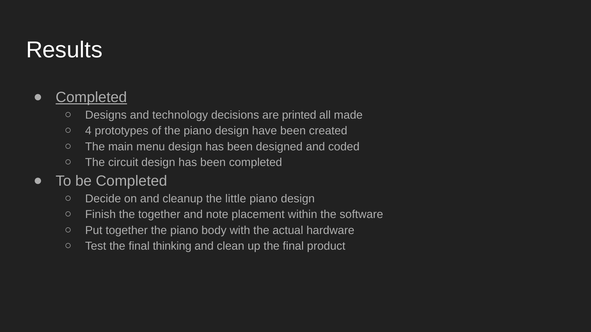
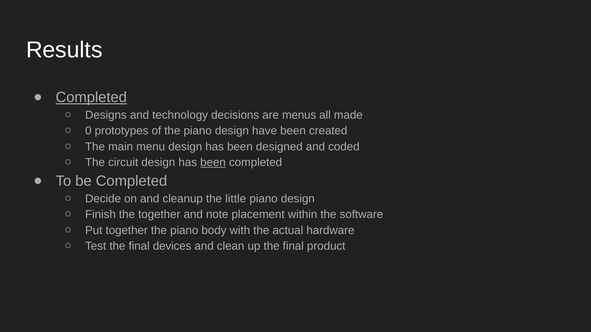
printed: printed -> menus (299, 115)
4: 4 -> 0 (88, 131)
been underline: none -> present (213, 163)
thinking: thinking -> devices (172, 246)
